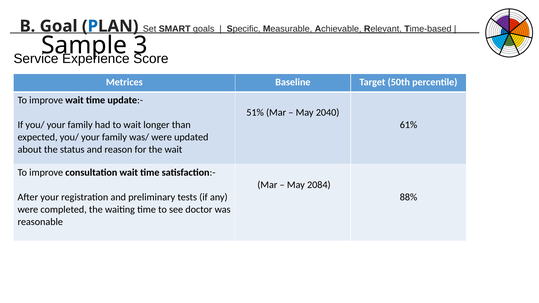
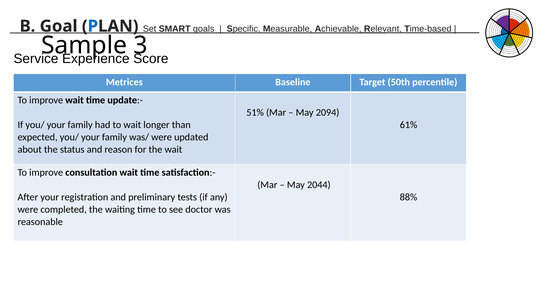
2040: 2040 -> 2094 (328, 113)
2084: 2084 -> 2044 (319, 185)
